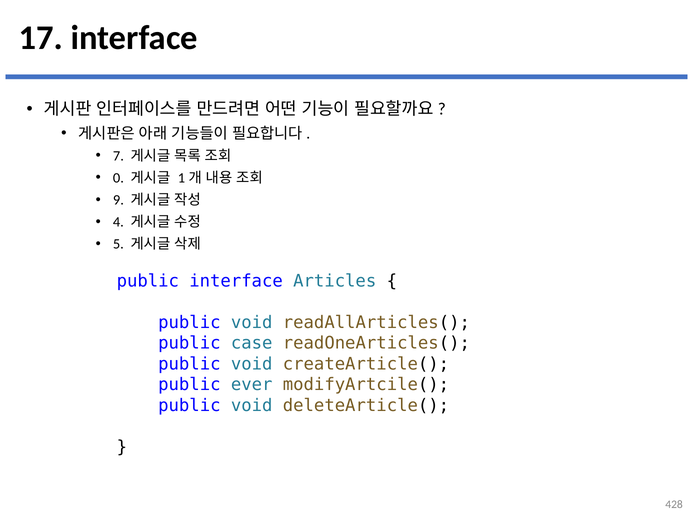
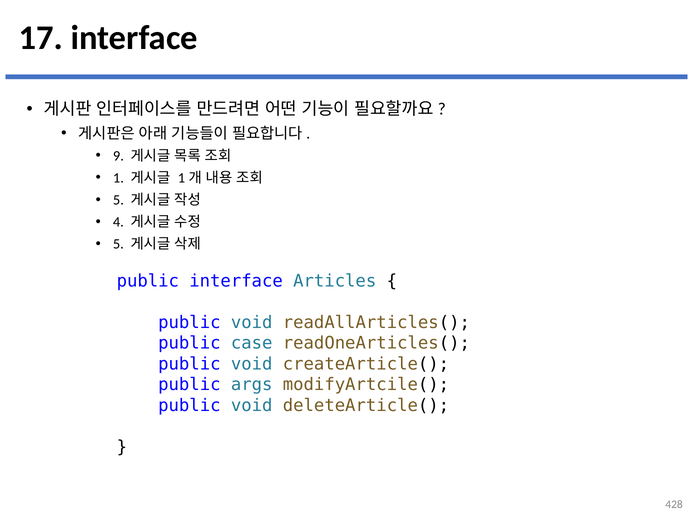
7: 7 -> 9 (118, 156)
0: 0 -> 1 (118, 178)
9: 9 -> 5 (118, 200)
ever: ever -> args (252, 385)
